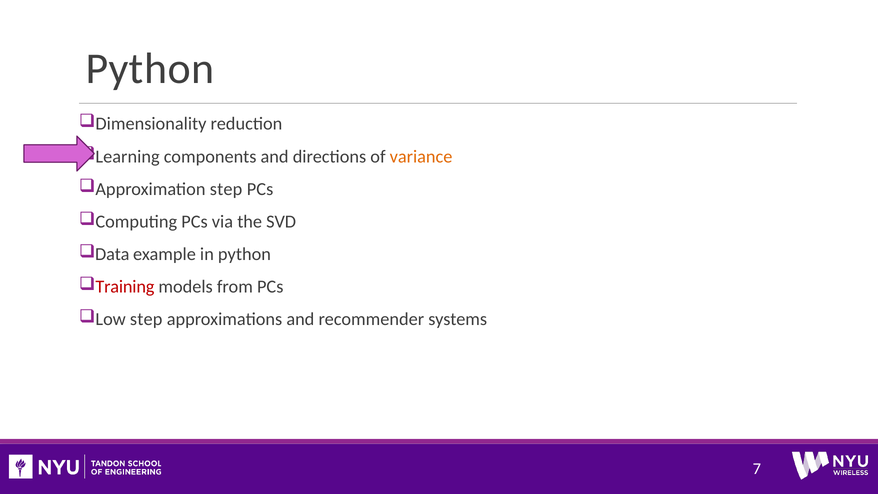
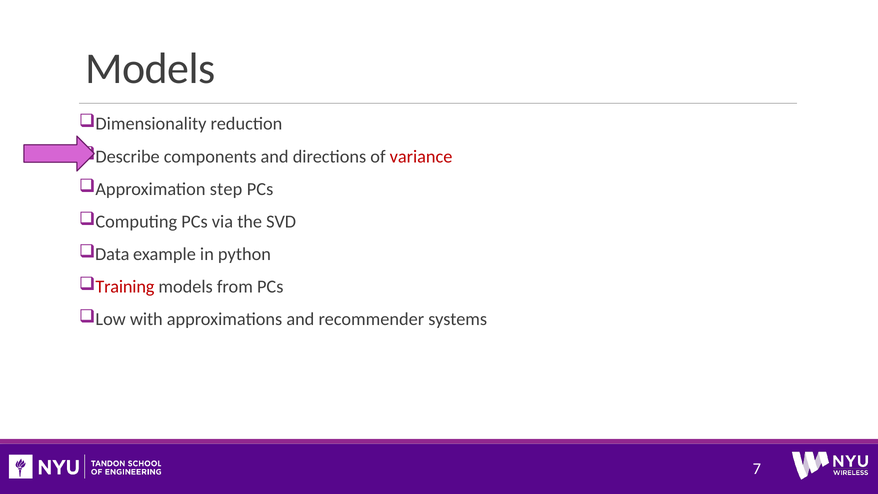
Python: Python -> Models (150, 69)
Learning: Learning -> Describe (128, 156)
variance colour: orange -> red (421, 156)
Low step: step -> with (146, 319)
